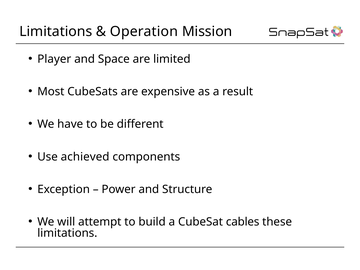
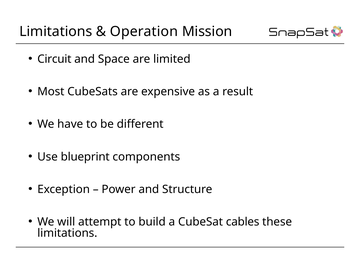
Player: Player -> Circuit (54, 59)
achieved: achieved -> blueprint (85, 157)
